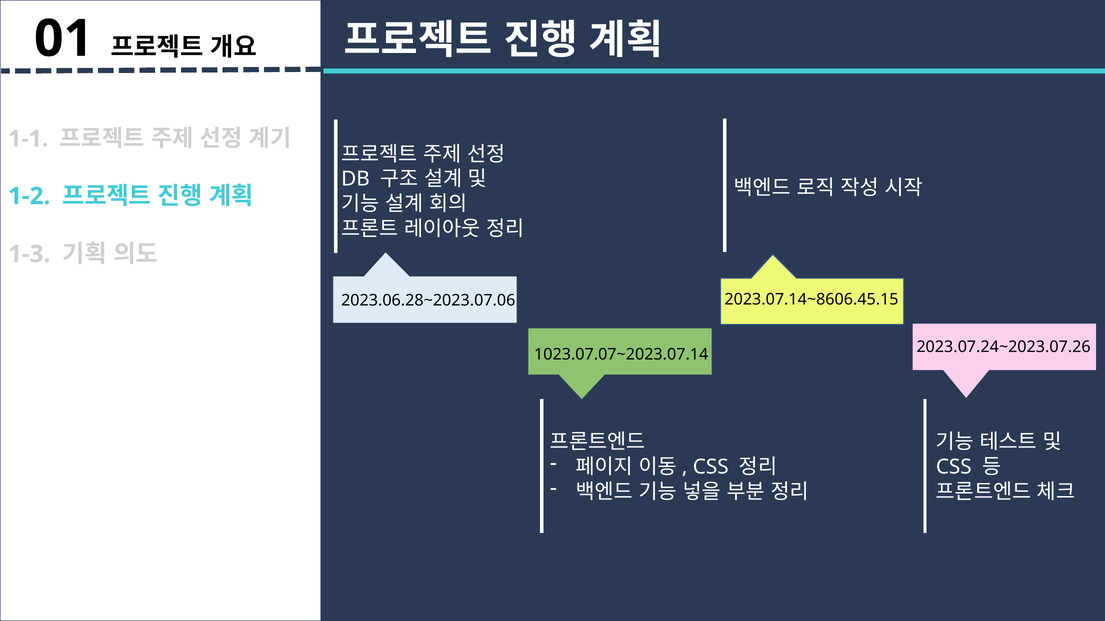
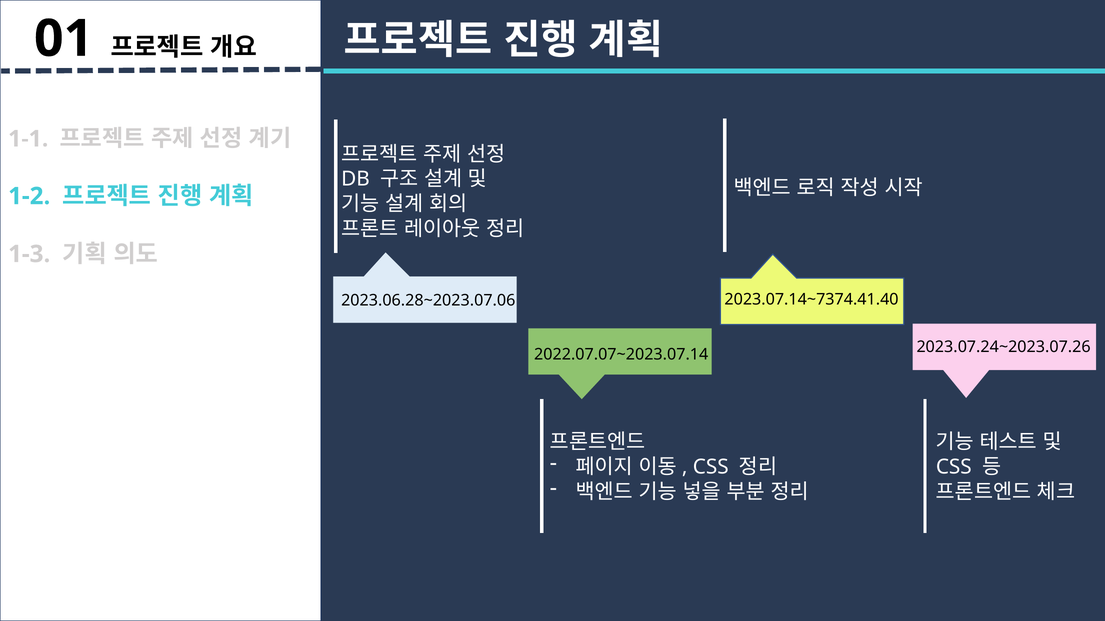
2023.07.14~8606.45.15: 2023.07.14~8606.45.15 -> 2023.07.14~7374.41.40 (812, 300)
1023.07.07~2023.07.14: 1023.07.07~2023.07.14 -> 2022.07.07~2023.07.14 (621, 355)
